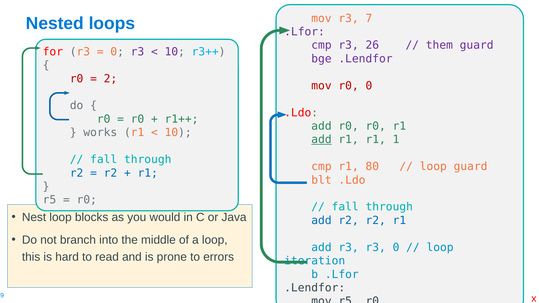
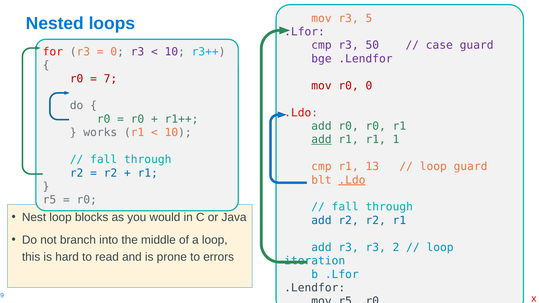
7: 7 -> 5 (369, 18)
26: 26 -> 50 (372, 45)
them: them -> case (439, 45)
2: 2 -> 7 (110, 79)
80: 80 -> 13 (372, 167)
.Ldo underline: none -> present (352, 180)
r3 0: 0 -> 2 (396, 248)
